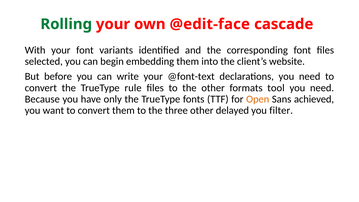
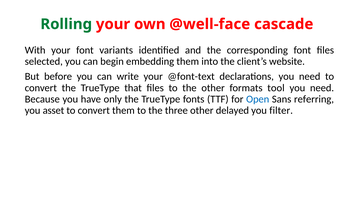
@edit-face: @edit-face -> @well-face (210, 24)
rule: rule -> that (133, 88)
Open colour: orange -> blue (258, 99)
achieved: achieved -> referring (314, 99)
want: want -> asset (53, 110)
